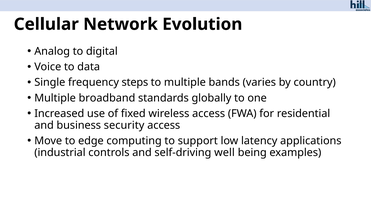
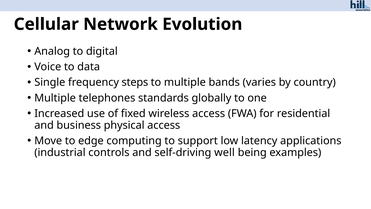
broadband: broadband -> telephones (107, 98)
security: security -> physical (124, 125)
